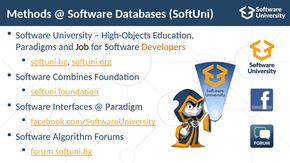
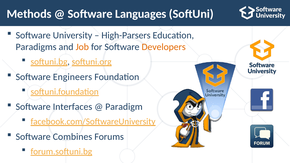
Databases: Databases -> Languages (141, 14)
High-Objects: High-Objects -> High-Parsers (126, 35)
Job colour: black -> orange (82, 47)
Combines: Combines -> Engineers (72, 77)
Algorithm: Algorithm -> Combines (72, 137)
